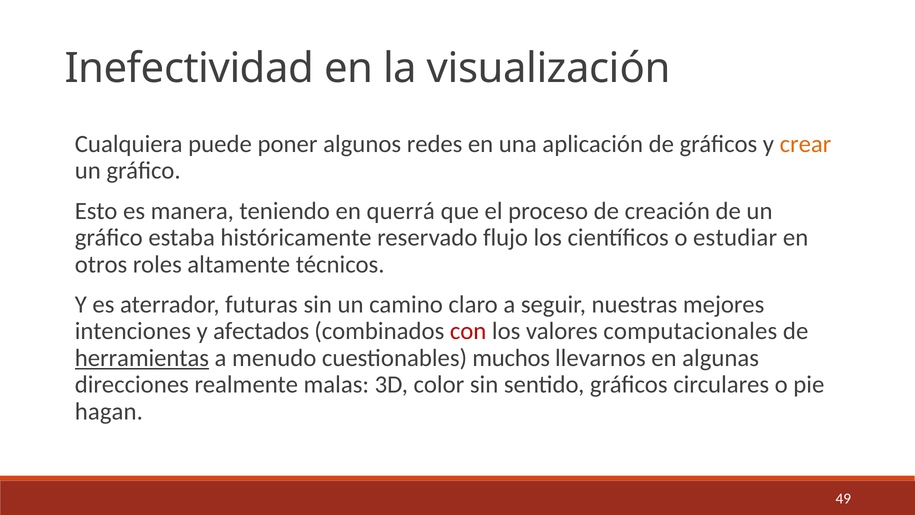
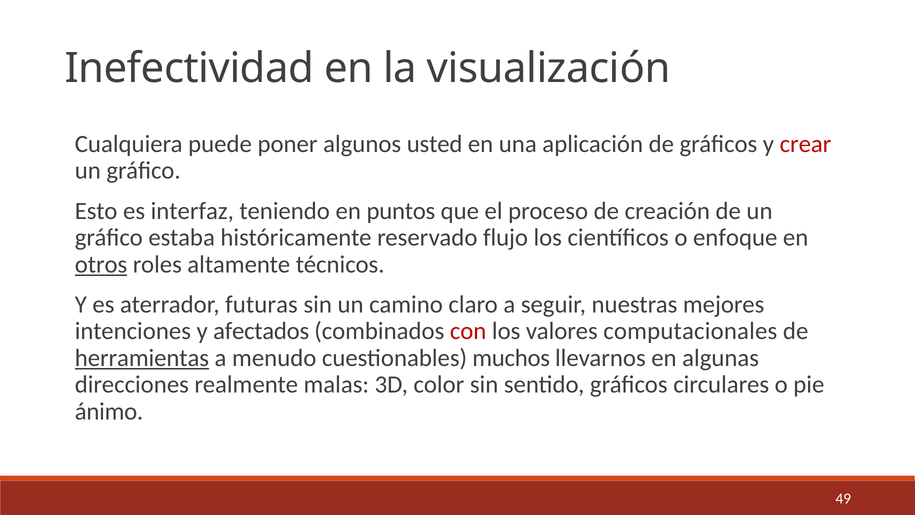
redes: redes -> usted (435, 144)
crear colour: orange -> red (805, 144)
manera: manera -> interfaz (192, 211)
querrá: querrá -> puntos (401, 211)
estudiar: estudiar -> enfoque (735, 237)
otros underline: none -> present (101, 264)
hagan: hagan -> ánimo (109, 411)
